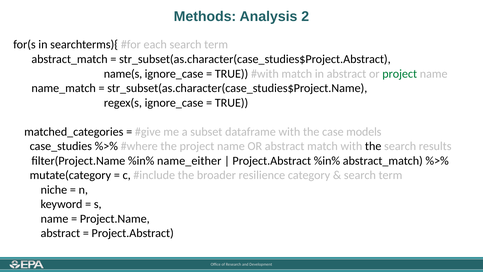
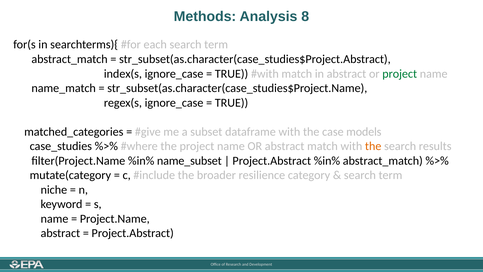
2: 2 -> 8 (305, 16)
name(s: name(s -> index(s (123, 74)
the colour: black -> orange (373, 146)
name_either: name_either -> name_subset (189, 161)
